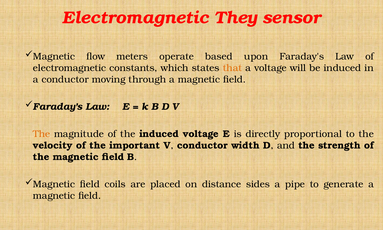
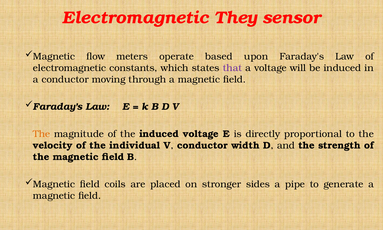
that colour: orange -> purple (232, 68)
important: important -> individual (135, 145)
distance: distance -> stronger (222, 184)
